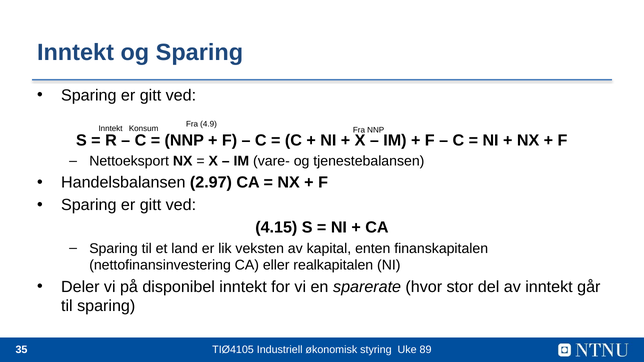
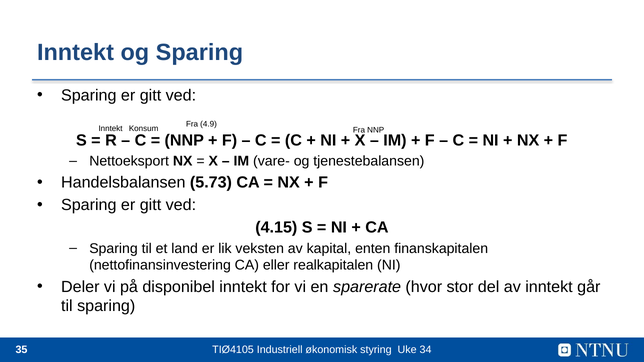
2.97: 2.97 -> 5.73 (211, 183)
89: 89 -> 34 (426, 350)
